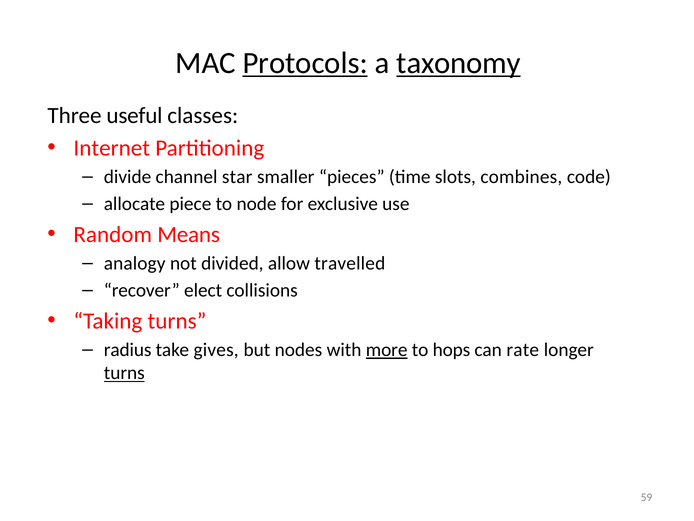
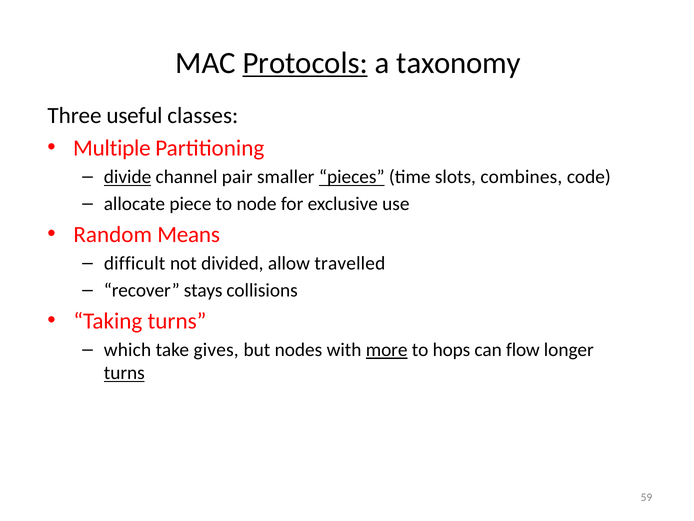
taxonomy underline: present -> none (459, 63)
Internet: Internet -> Multiple (112, 148)
divide underline: none -> present (128, 177)
star: star -> pair (237, 177)
pieces underline: none -> present (352, 177)
analogy: analogy -> difficult (135, 263)
elect: elect -> stays (203, 290)
radius: radius -> which (128, 350)
rate: rate -> flow (523, 350)
